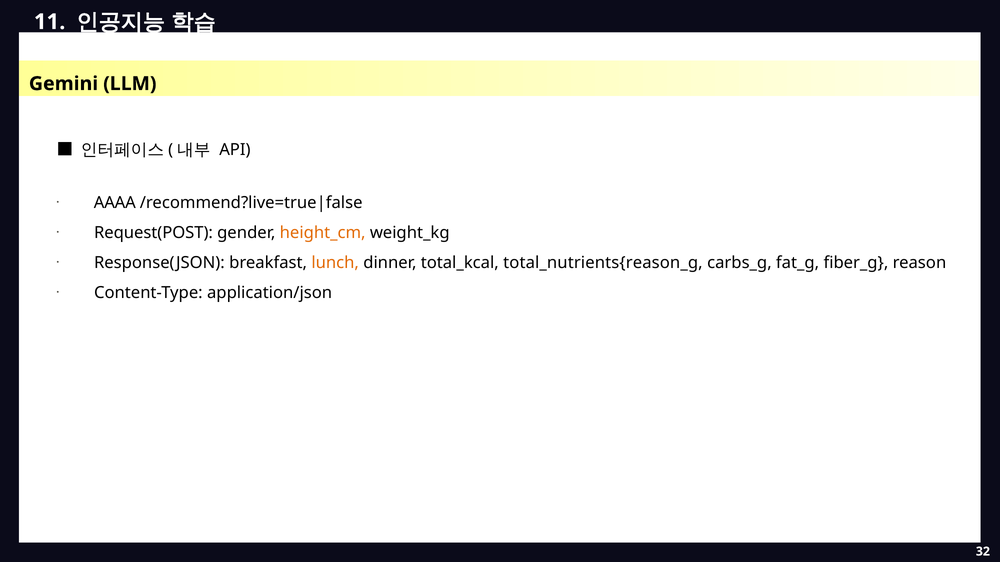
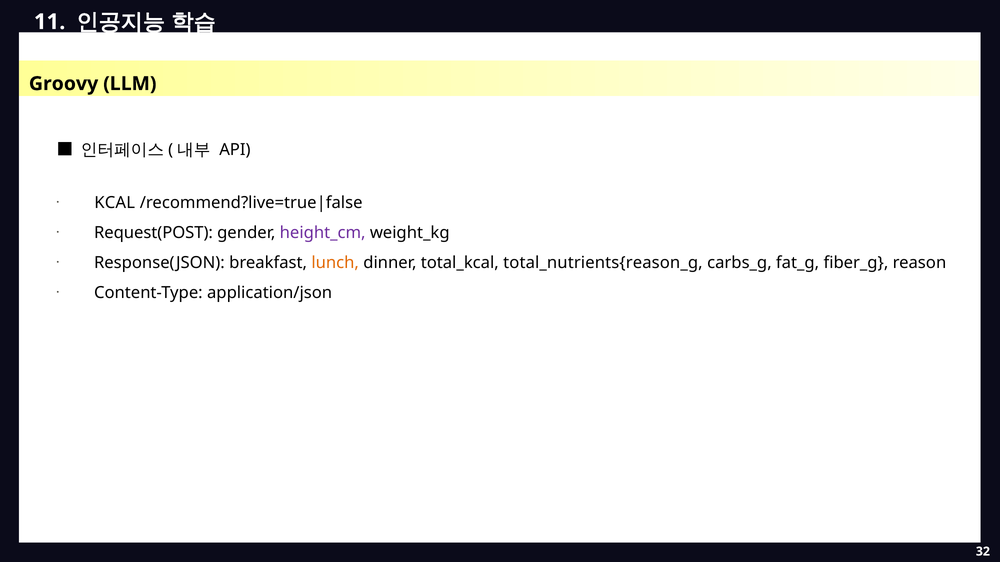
Gemini: Gemini -> Groovy (64, 84)
AAAA: AAAA -> KCAL (115, 203)
height_cm colour: orange -> purple (323, 233)
